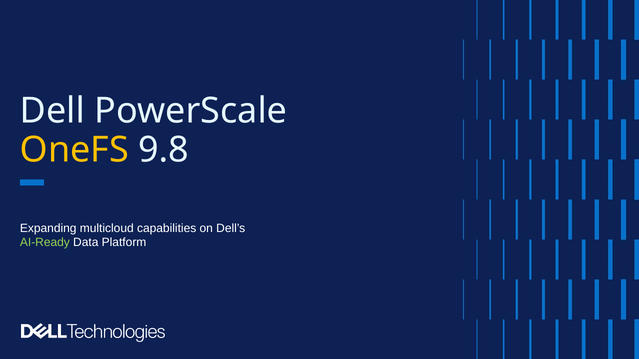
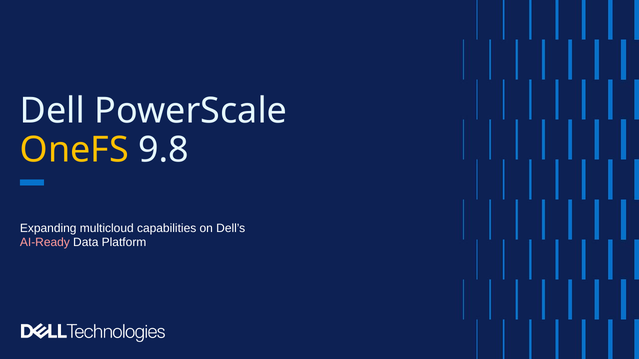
AI-Ready colour: light green -> pink (45, 243)
